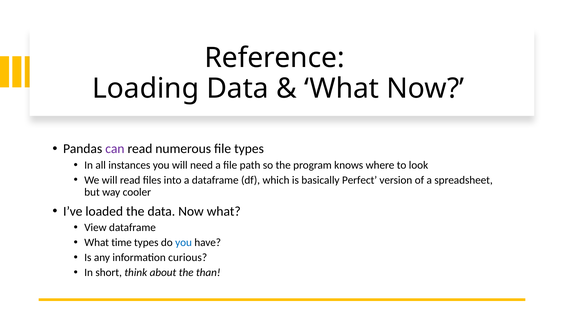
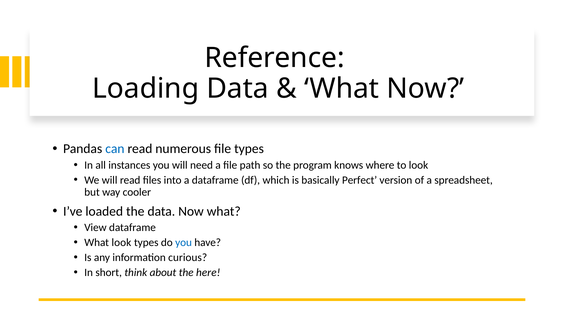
can colour: purple -> blue (115, 149)
What time: time -> look (121, 243)
than: than -> here (208, 273)
